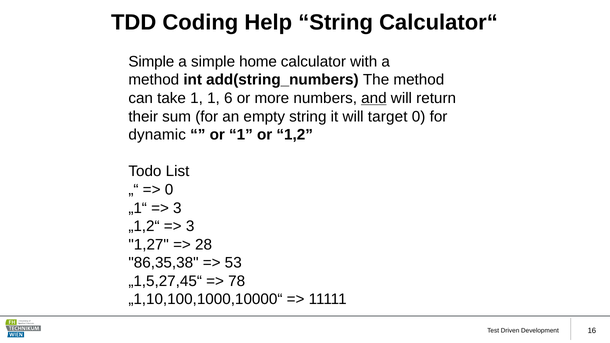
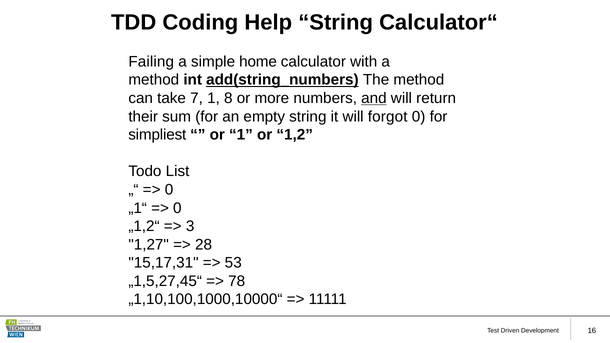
Simple: Simple -> Failing (151, 62)
add(string_numbers underline: none -> present (282, 80)
take 1: 1 -> 7 (197, 98)
6: 6 -> 8 (228, 98)
target: target -> forgot (388, 117)
dynamic: dynamic -> simpliest (157, 135)
3: 3 -> 0 (177, 208)
86,35,38: 86,35,38 -> 15,17,31 (163, 263)
